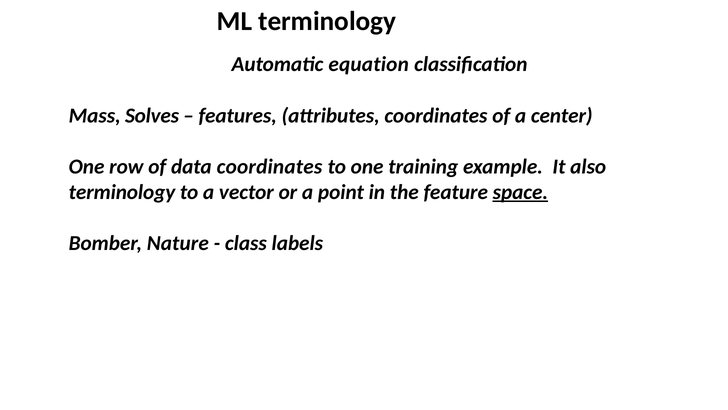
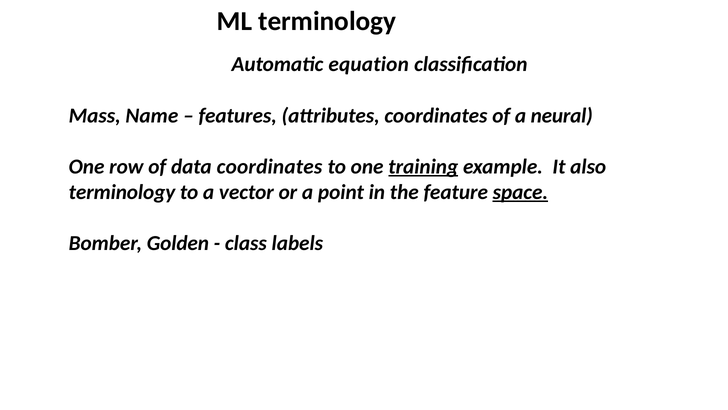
Solves: Solves -> Name (152, 115)
center: center -> neural (562, 115)
training underline: none -> present (423, 166)
Nature: Nature -> Golden (178, 243)
